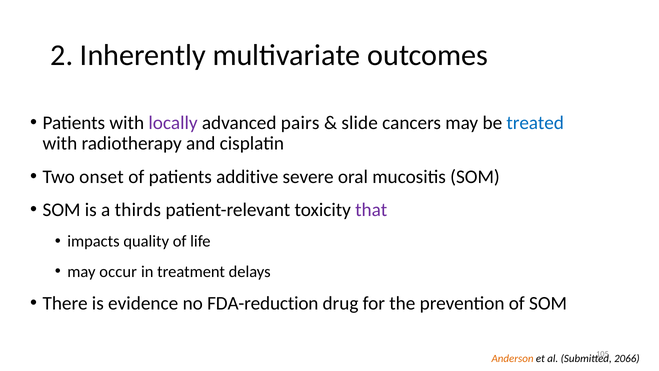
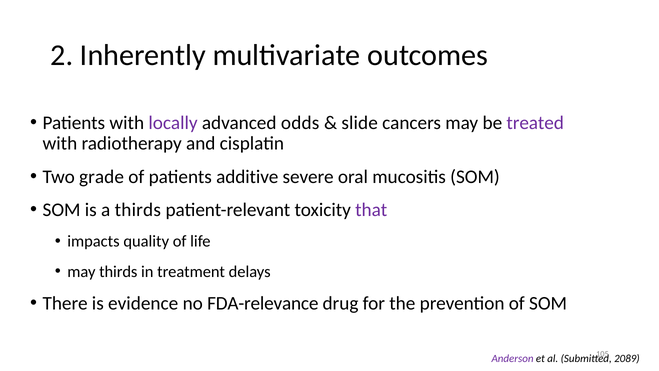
pairs: pairs -> odds (300, 123)
treated colour: blue -> purple (535, 123)
onset: onset -> grade (102, 177)
may occur: occur -> thirds (118, 271)
FDA-reduction: FDA-reduction -> FDA-relevance (263, 303)
Anderson colour: orange -> purple (513, 358)
2066: 2066 -> 2089 (627, 358)
